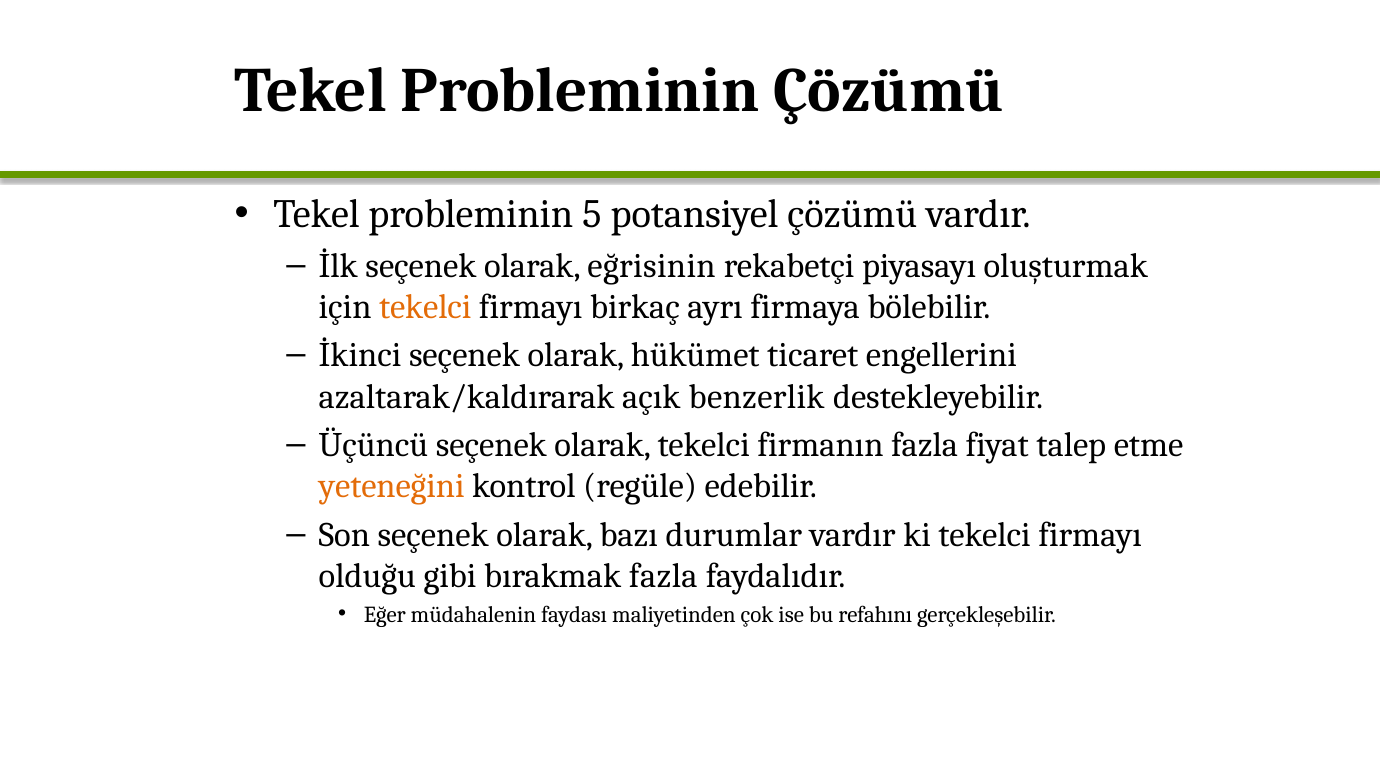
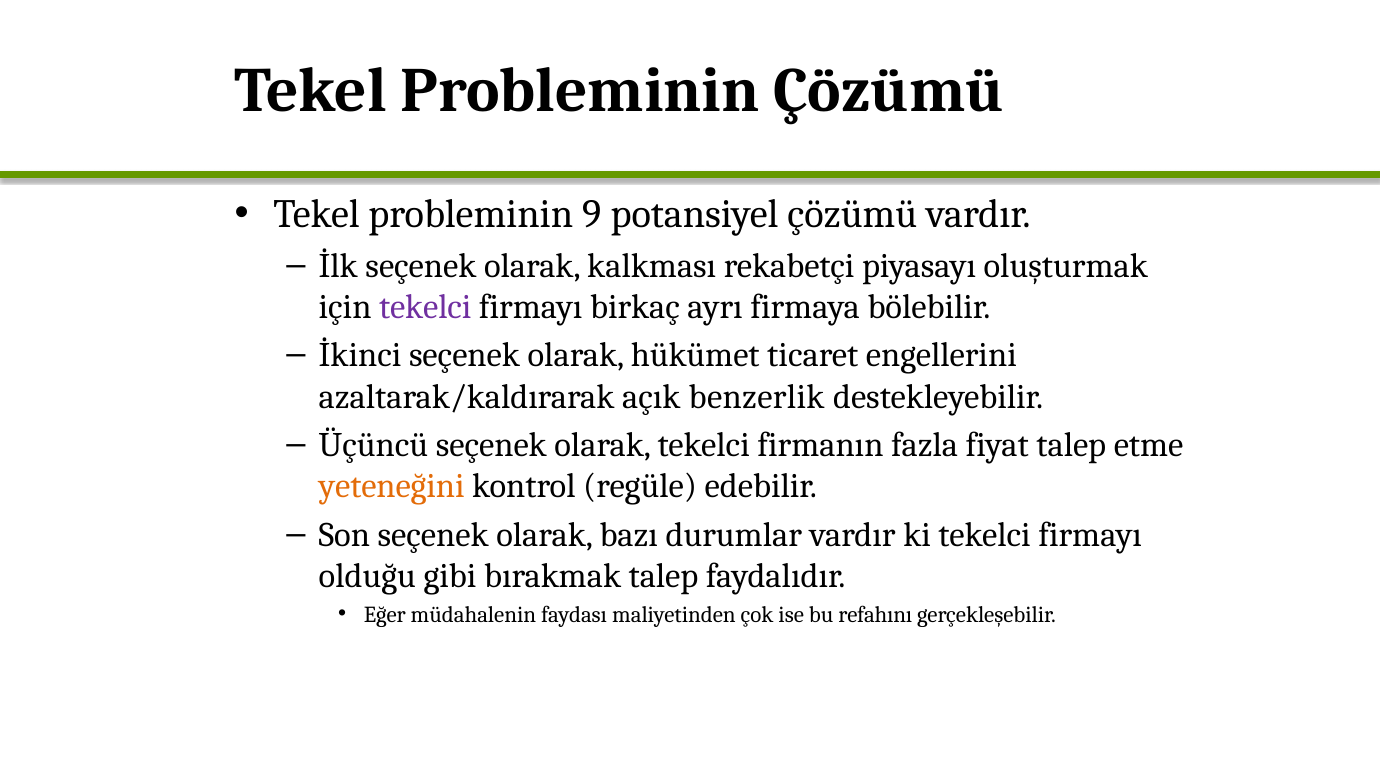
5: 5 -> 9 (592, 215)
eğrisinin: eğrisinin -> kalkması (652, 266)
tekelci colour: orange -> purple (425, 307)
bırakmak fazla: fazla -> talep (664, 576)
